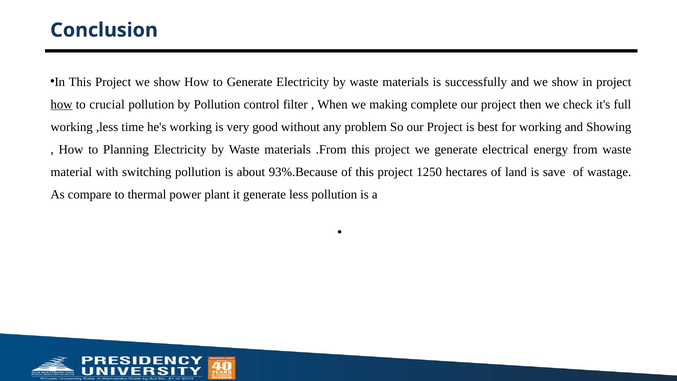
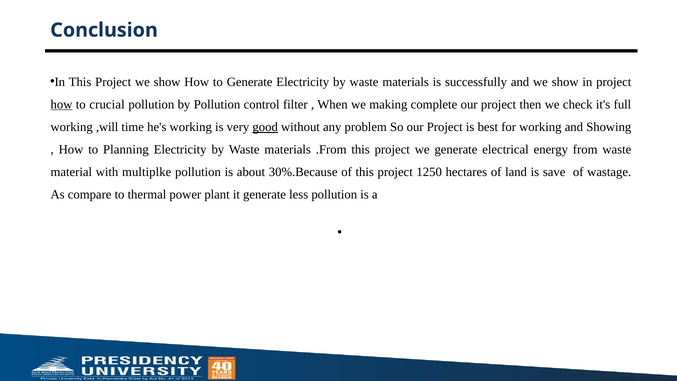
,less: ,less -> ,will (107, 127)
good underline: none -> present (265, 127)
switching: switching -> multiplke (147, 172)
93%.Because: 93%.Because -> 30%.Because (303, 172)
